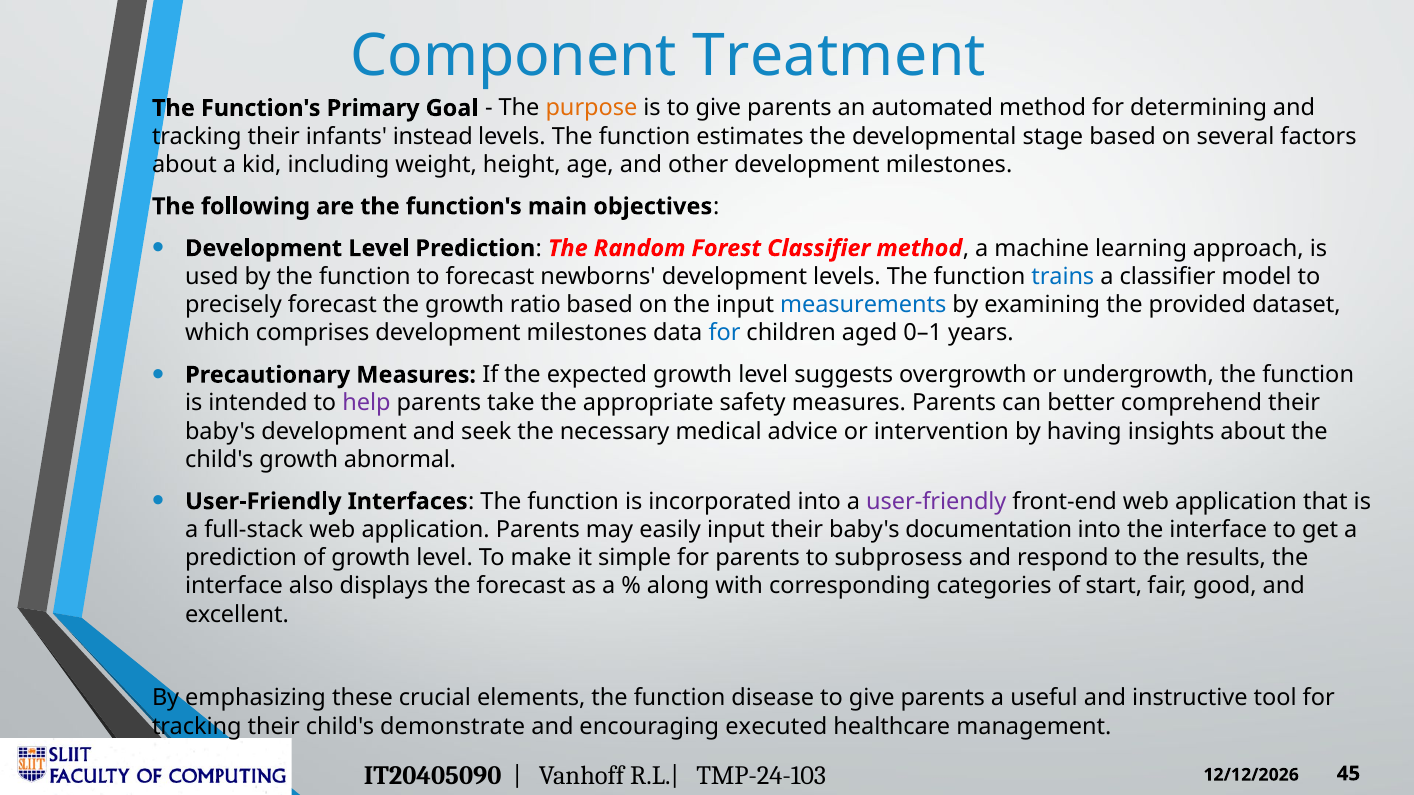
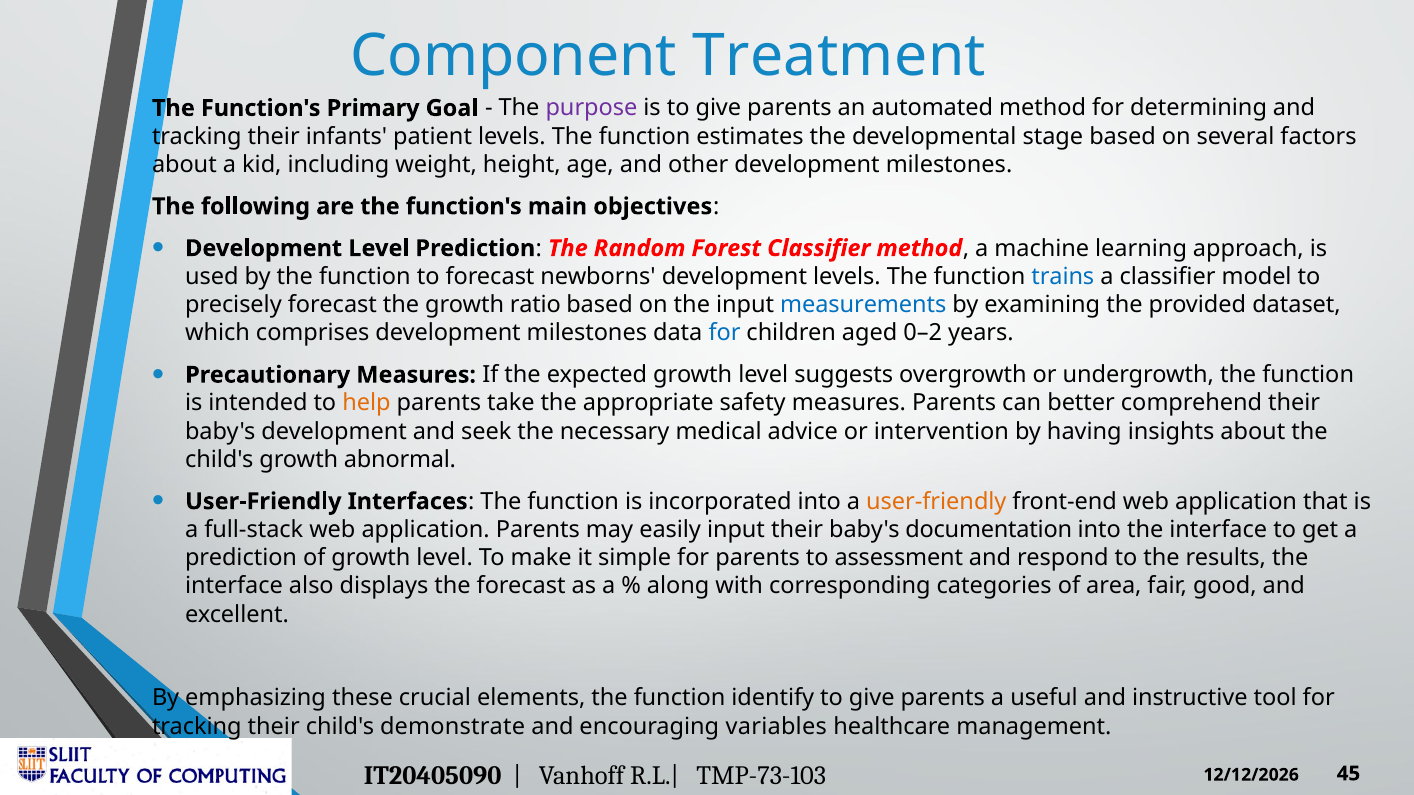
purpose colour: orange -> purple (591, 108)
instead: instead -> patient (433, 136)
0–1: 0–1 -> 0–2 (923, 333)
help colour: purple -> orange (366, 403)
user-friendly colour: purple -> orange (936, 502)
subprosess: subprosess -> assessment (899, 558)
start: start -> area (1114, 586)
disease: disease -> identify (773, 698)
executed: executed -> variables (776, 727)
TMP-24-103: TMP-24-103 -> TMP-73-103 (761, 776)
